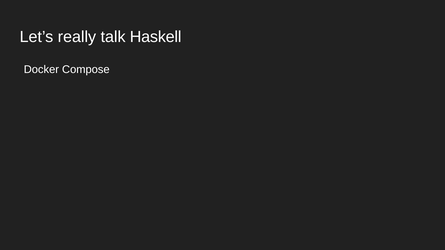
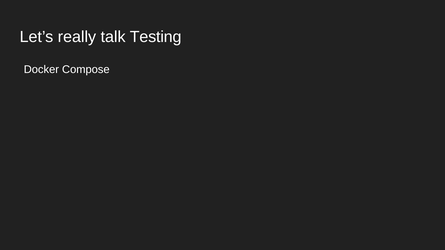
Haskell: Haskell -> Testing (156, 37)
